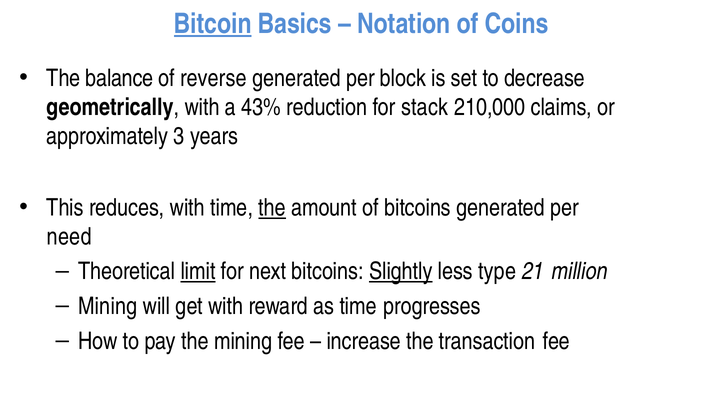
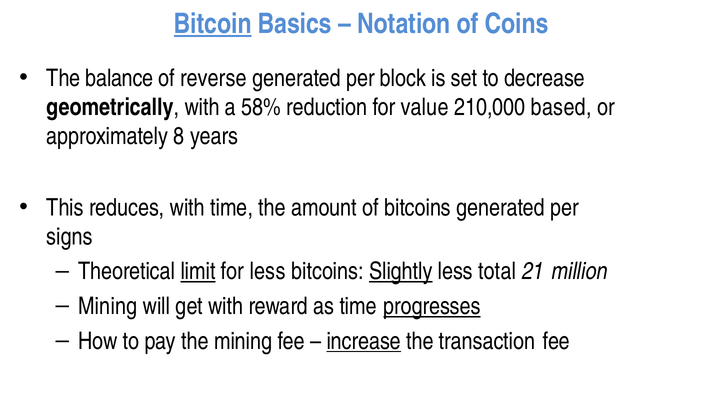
43%: 43% -> 58% (261, 107)
stack: stack -> value (425, 107)
claims: claims -> based (561, 107)
3: 3 -> 8 (179, 136)
the underline: present -> none (272, 208)
need: need -> signs (69, 237)
for next: next -> less (267, 271)
type: type -> total (497, 271)
progresses underline: none -> present (432, 306)
increase underline: none -> present (364, 341)
